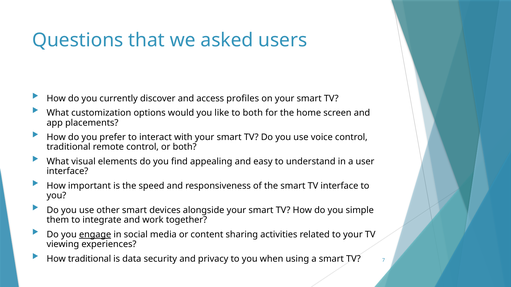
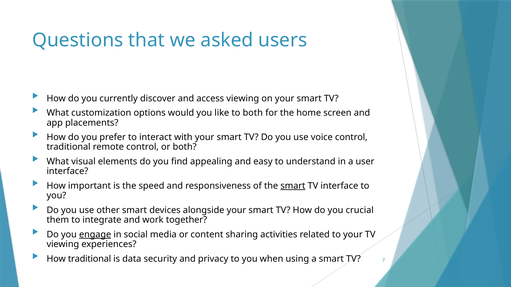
access profiles: profiles -> viewing (243, 99)
smart underline: none -> present (293, 186)
simple: simple -> crucial (360, 210)
